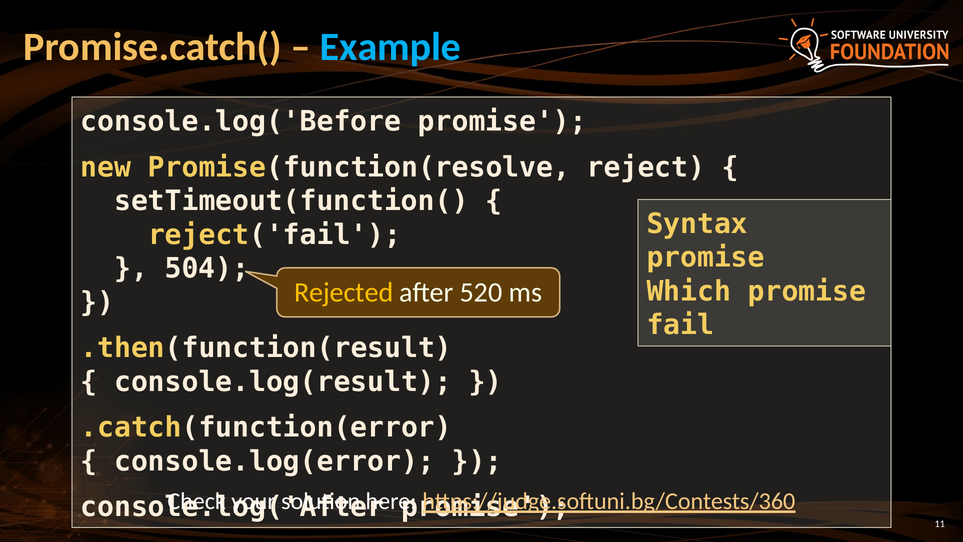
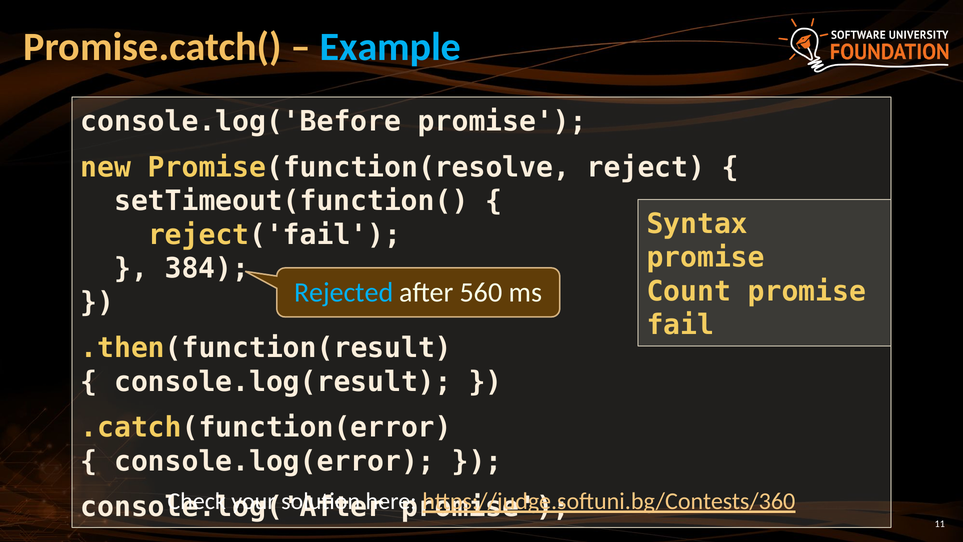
504: 504 -> 384 (207, 268)
Which: Which -> Count (689, 291)
Rejected colour: yellow -> light blue (344, 292)
520: 520 -> 560 (481, 292)
